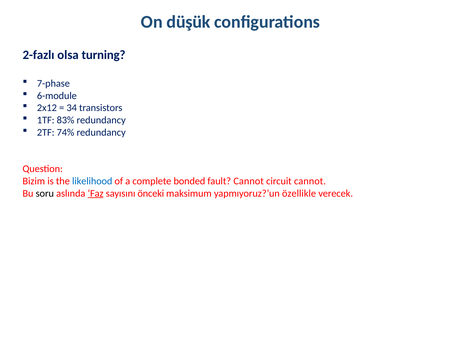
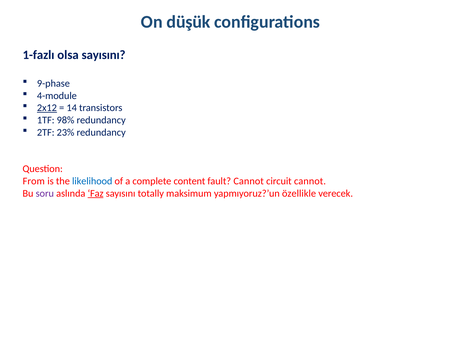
2-fazlı: 2-fazlı -> 1-fazlı (39, 55)
olsa turning: turning -> sayısını (104, 55)
7-phase: 7-phase -> 9-phase (53, 83)
6-module: 6-module -> 4-module (57, 96)
2x12 underline: none -> present (47, 108)
34: 34 -> 14 (72, 108)
83%: 83% -> 98% (66, 120)
74%: 74% -> 23% (66, 132)
Bizim: Bizim -> From (34, 181)
bonded: bonded -> content (189, 181)
soru colour: black -> purple (45, 193)
önceki: önceki -> totally (151, 193)
